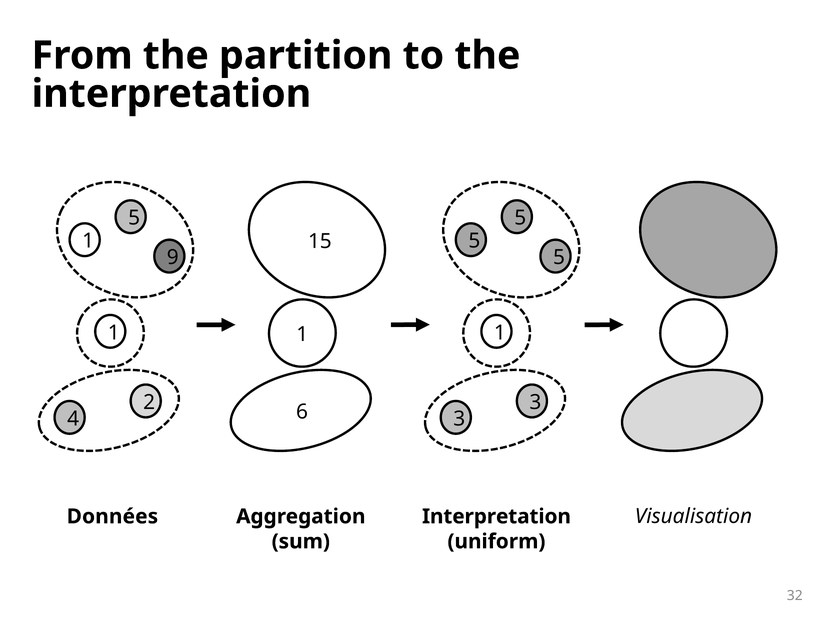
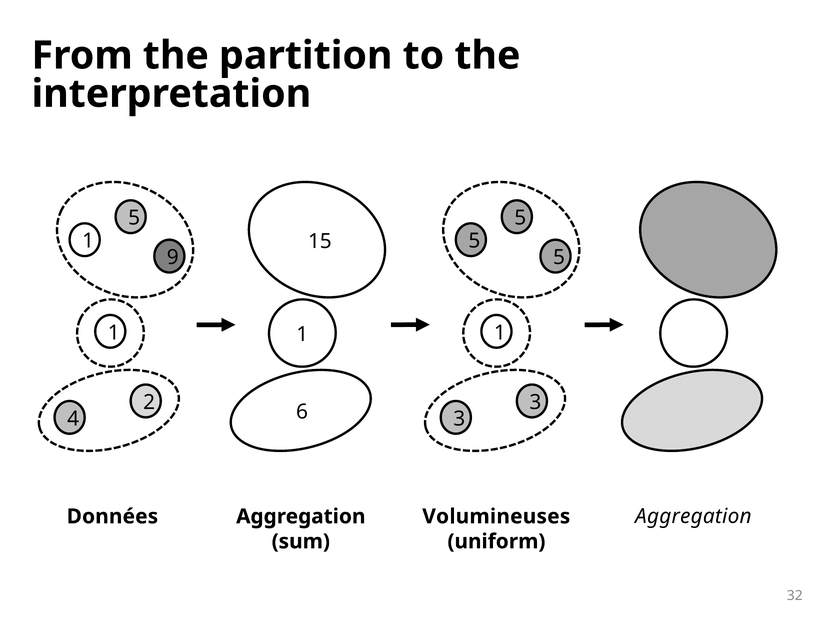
Visualisation: Visualisation -> Aggregation (693, 516)
Interpretation: Interpretation -> Volumineuses (496, 516)
